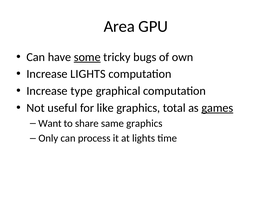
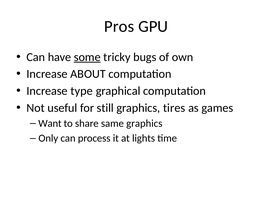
Area: Area -> Pros (119, 26)
Increase LIGHTS: LIGHTS -> ABOUT (88, 74)
like: like -> still (105, 108)
total: total -> tires (174, 108)
games underline: present -> none (217, 108)
